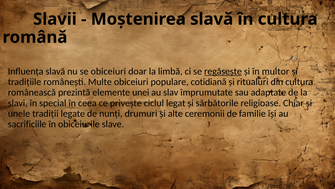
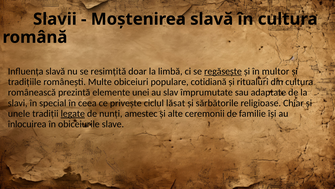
se obiceiuri: obiceiuri -> resimțită (108, 71)
legat: legat -> lăsat (176, 103)
legate underline: none -> present (73, 113)
drumuri: drumuri -> amestec (141, 113)
sacrificiile: sacrificiile -> înlocuirea (27, 124)
